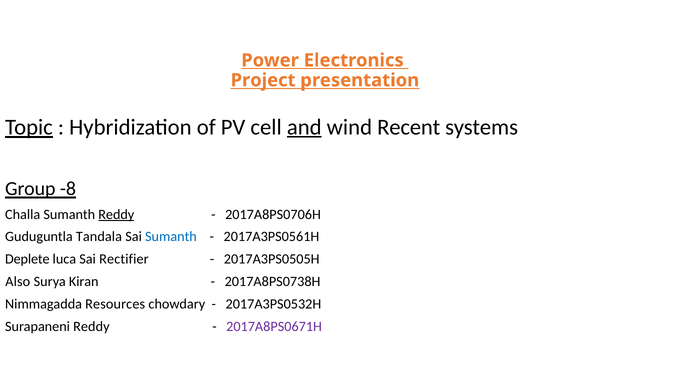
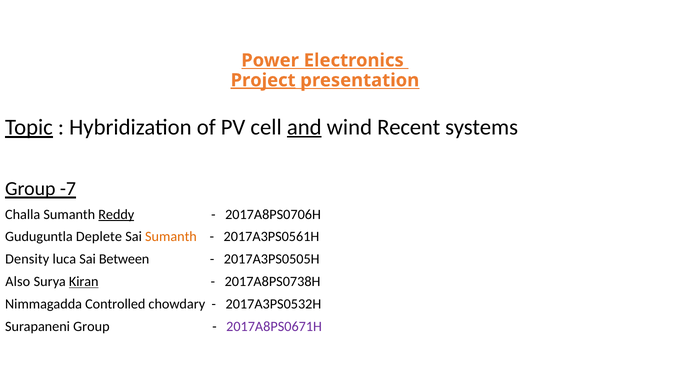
Project underline: none -> present (263, 80)
-8: -8 -> -7 (68, 189)
Tandala: Tandala -> Deplete (99, 237)
Sumanth colour: blue -> orange (171, 237)
Deplete: Deplete -> Density (27, 259)
Rectifier: Rectifier -> Between (124, 259)
Kiran underline: none -> present (84, 282)
Resources: Resources -> Controlled (115, 304)
Surapaneni Reddy: Reddy -> Group (91, 326)
